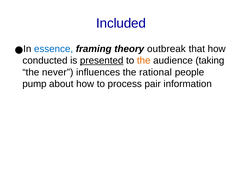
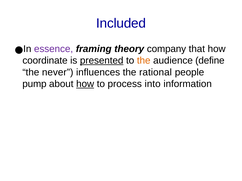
essence colour: blue -> purple (54, 49)
outbreak: outbreak -> company (166, 49)
conducted: conducted -> coordinate (45, 61)
taking: taking -> define (210, 61)
how underline: none -> present (85, 84)
pair: pair -> into (153, 84)
